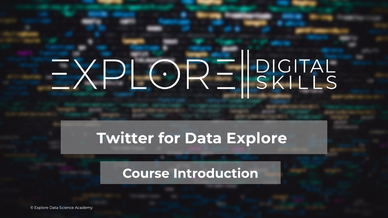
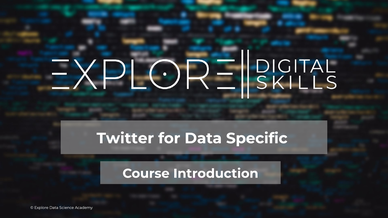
Data Explore: Explore -> Specific (257, 138)
